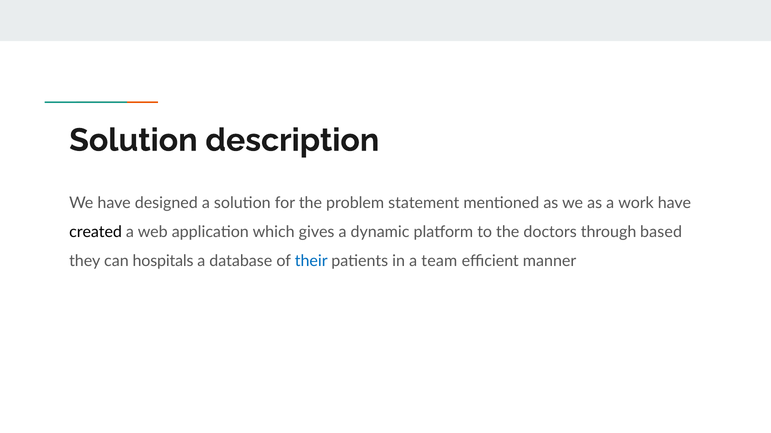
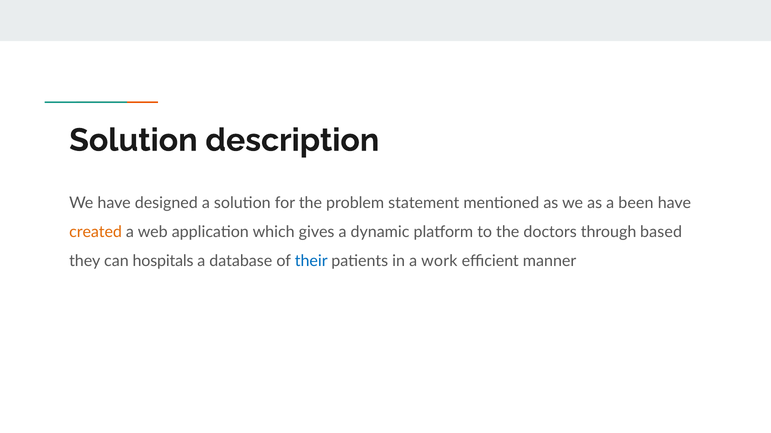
work: work -> been (636, 203)
created colour: black -> orange (96, 232)
team: team -> work (439, 261)
